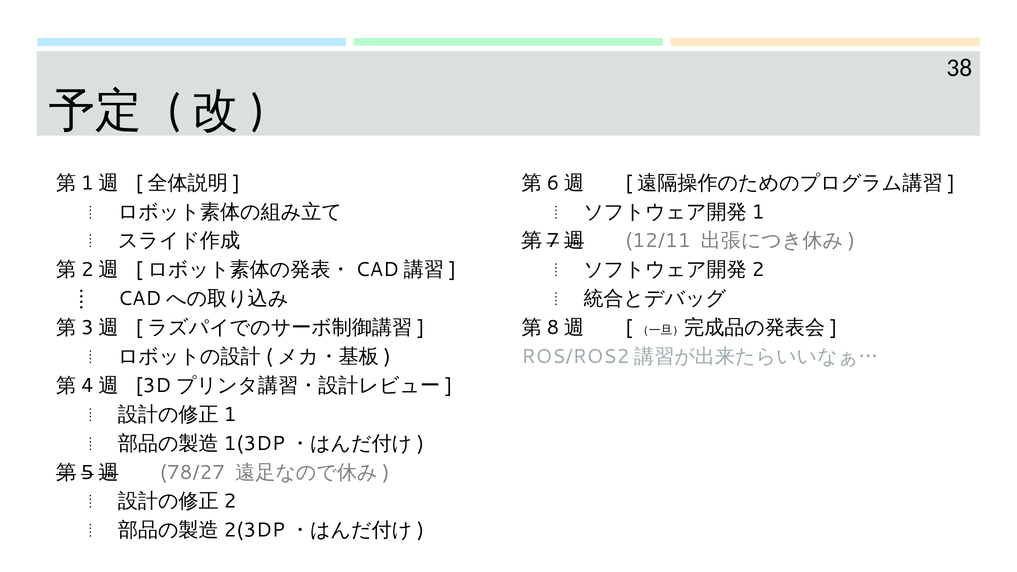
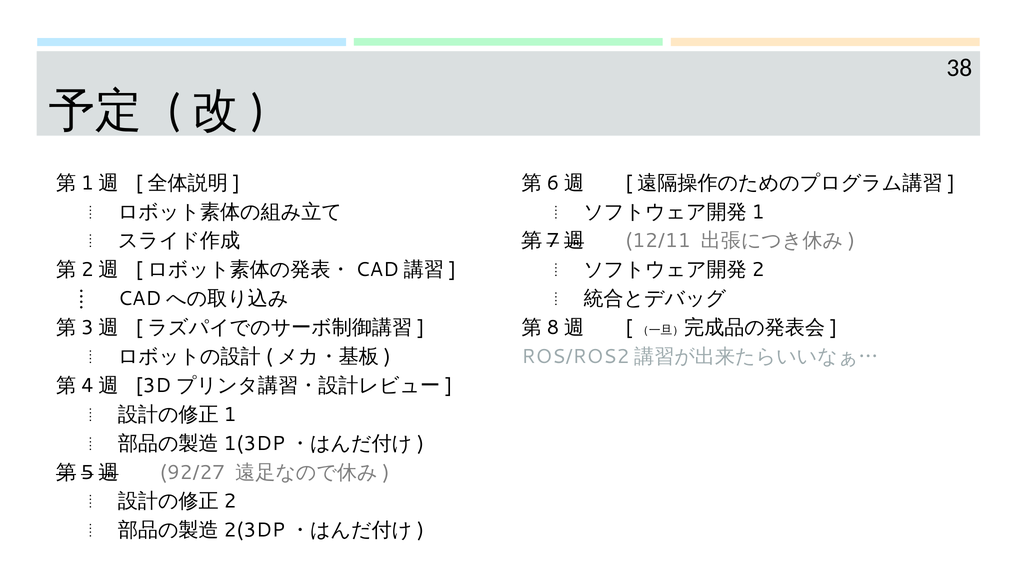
78/27: 78/27 -> 92/27 (192, 472)
